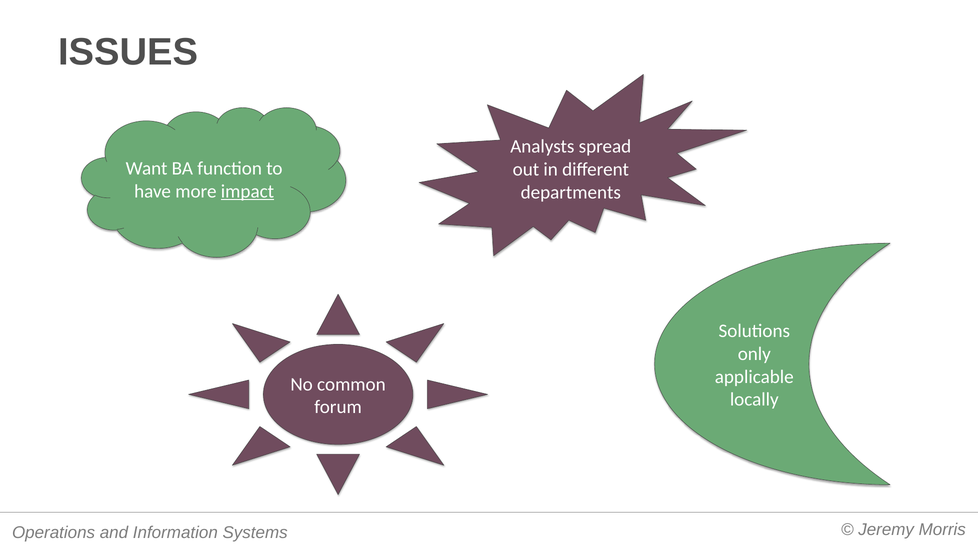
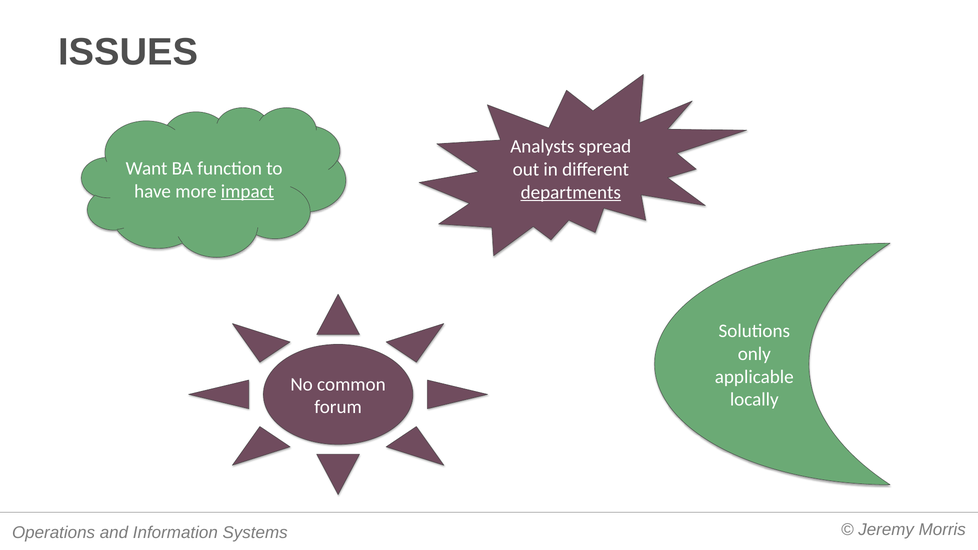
departments underline: none -> present (571, 192)
